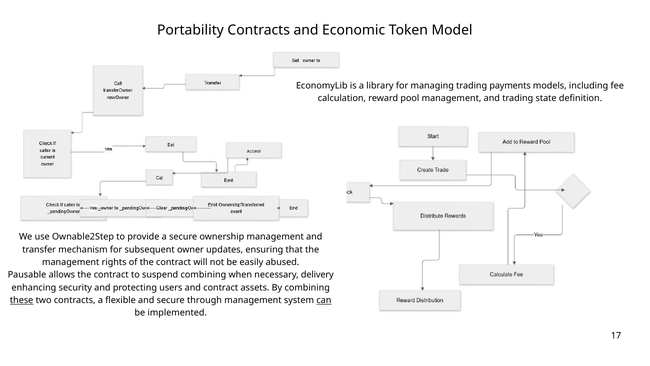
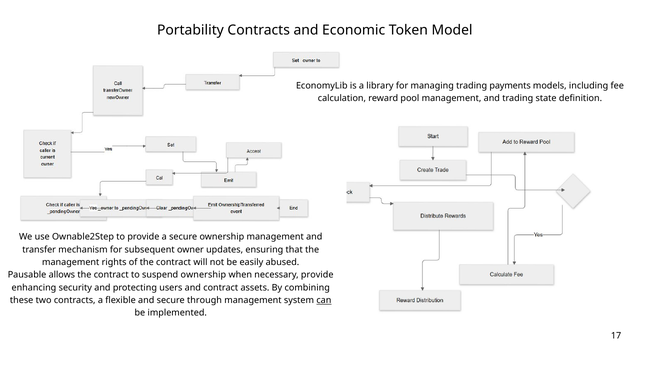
suspend combining: combining -> ownership (203, 275)
necessary delivery: delivery -> provide (317, 275)
these underline: present -> none (22, 300)
